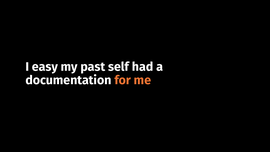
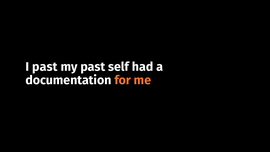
I easy: easy -> past (45, 67)
